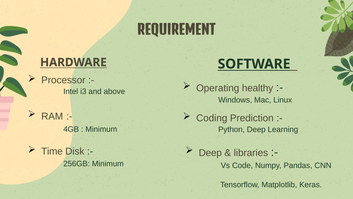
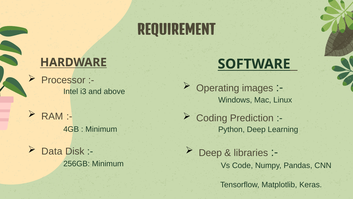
healthy: healthy -> images (258, 88)
Time: Time -> Data (52, 151)
